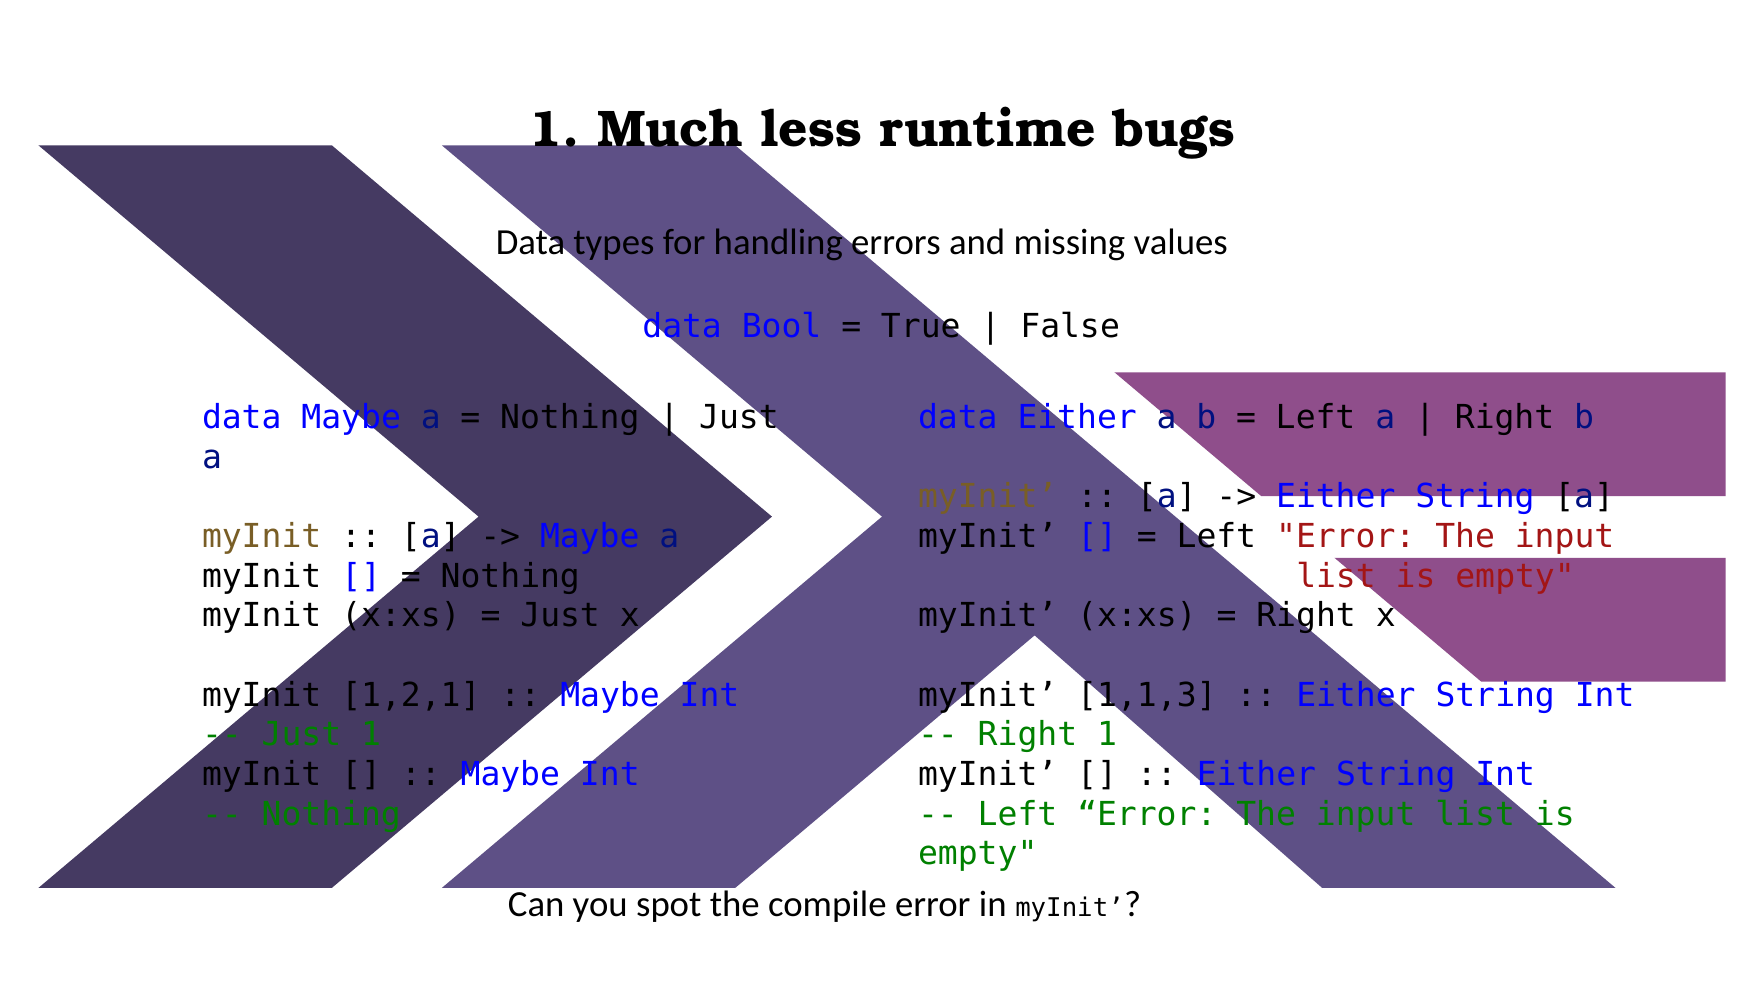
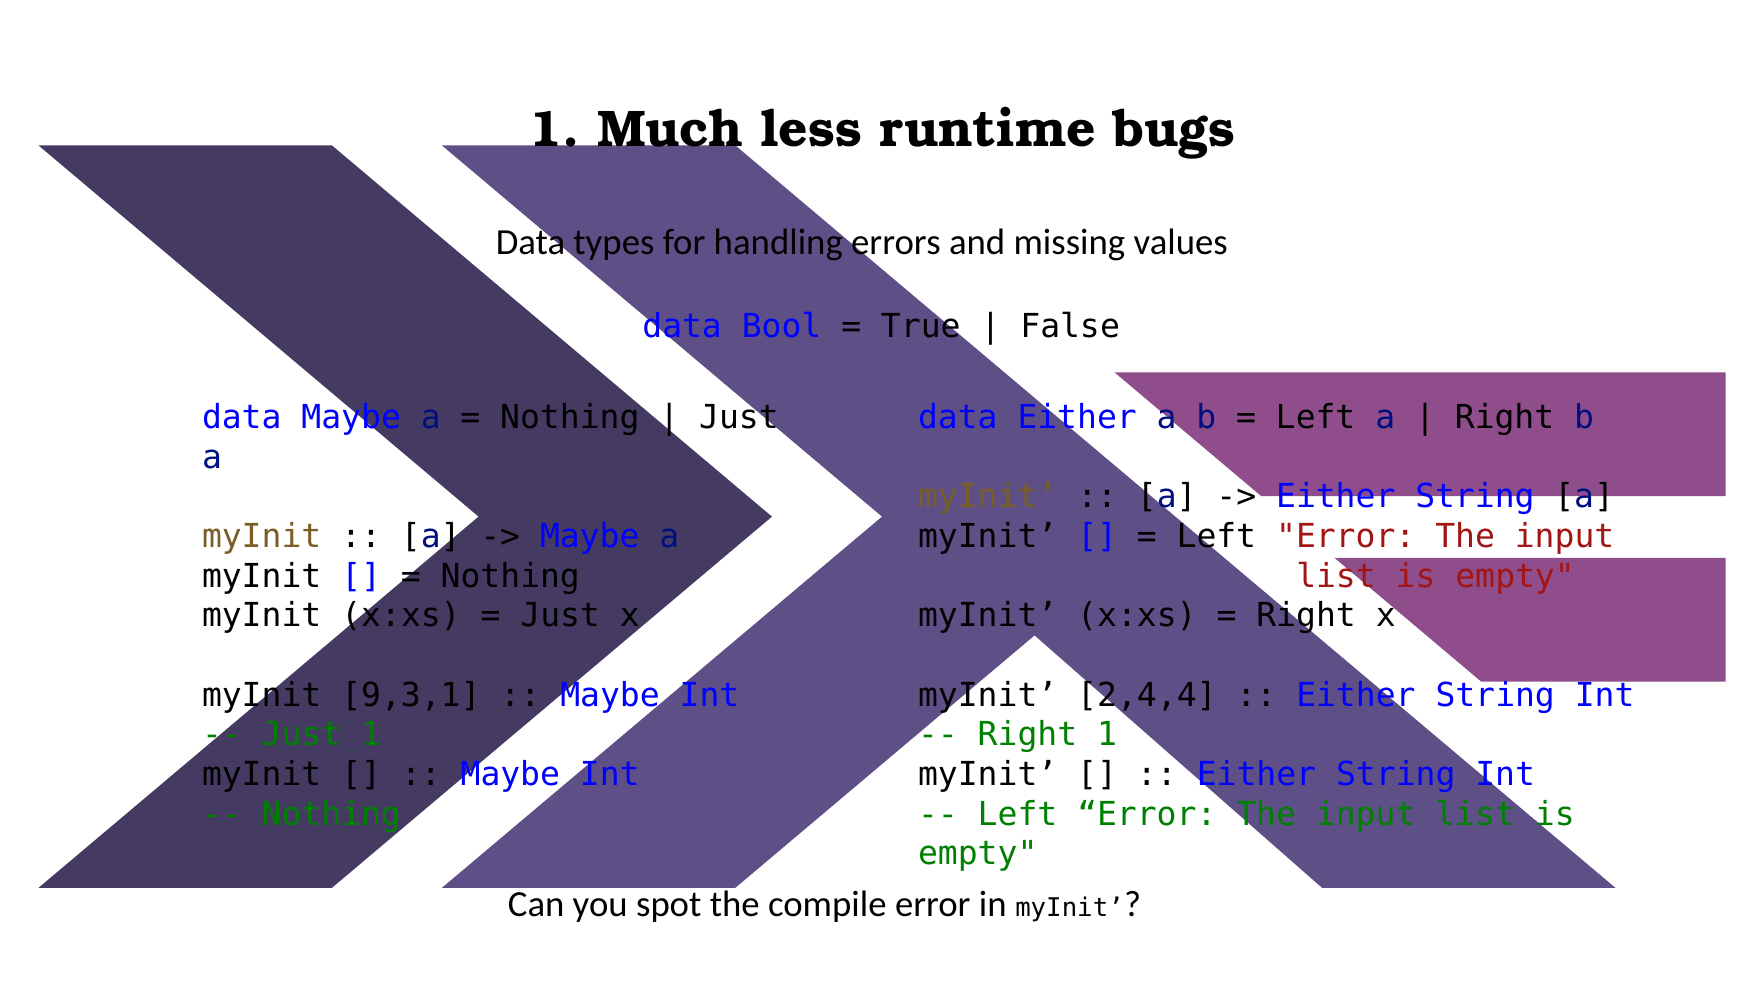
1,2,1: 1,2,1 -> 9,3,1 (411, 695)
1,1,3: 1,1,3 -> 2,4,4 (1147, 695)
